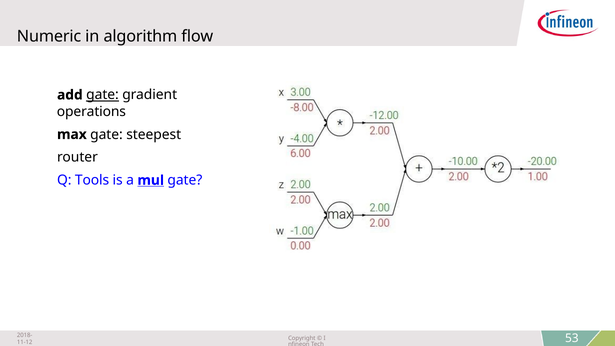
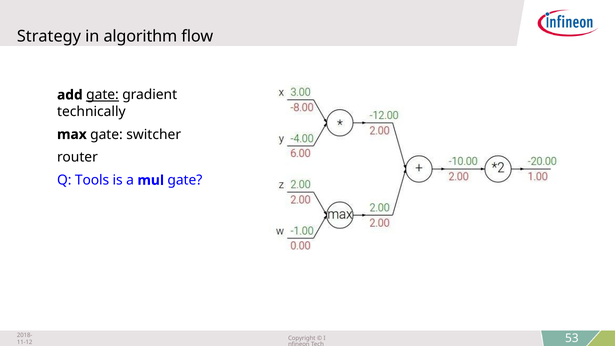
Numeric: Numeric -> Strategy (49, 36)
operations: operations -> technically (91, 112)
steepest: steepest -> switcher (154, 134)
mul underline: present -> none (151, 180)
